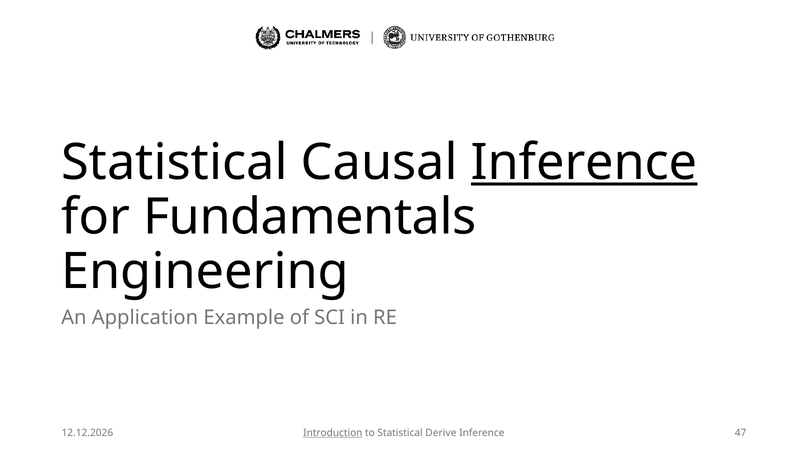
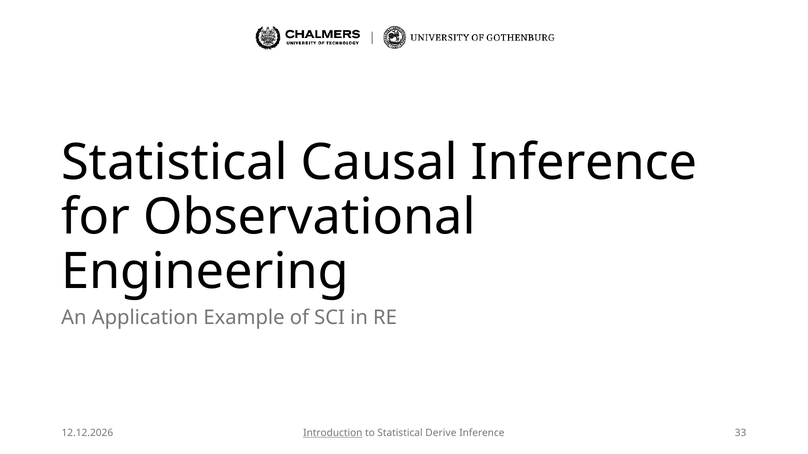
Inference underline: present -> none (584, 163)
Fundamentals: Fundamentals -> Observational (309, 217)
47: 47 -> 33 (741, 433)
